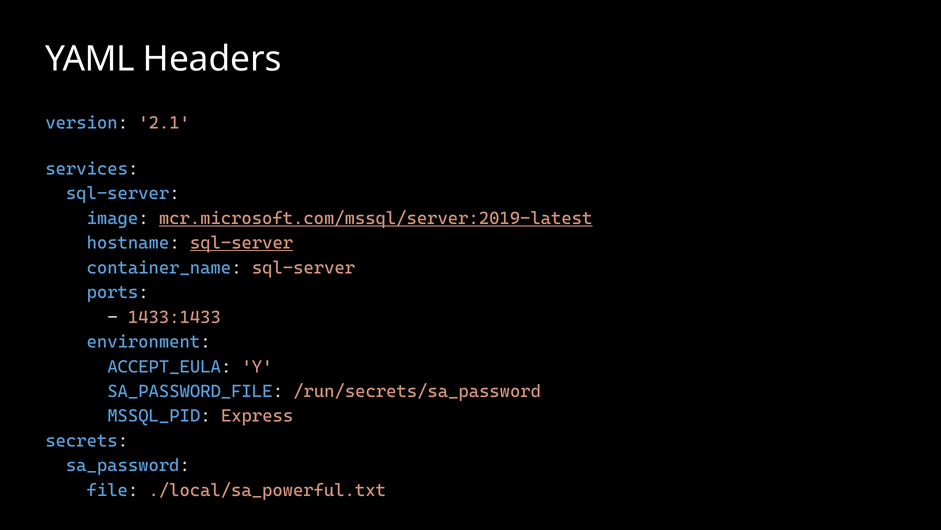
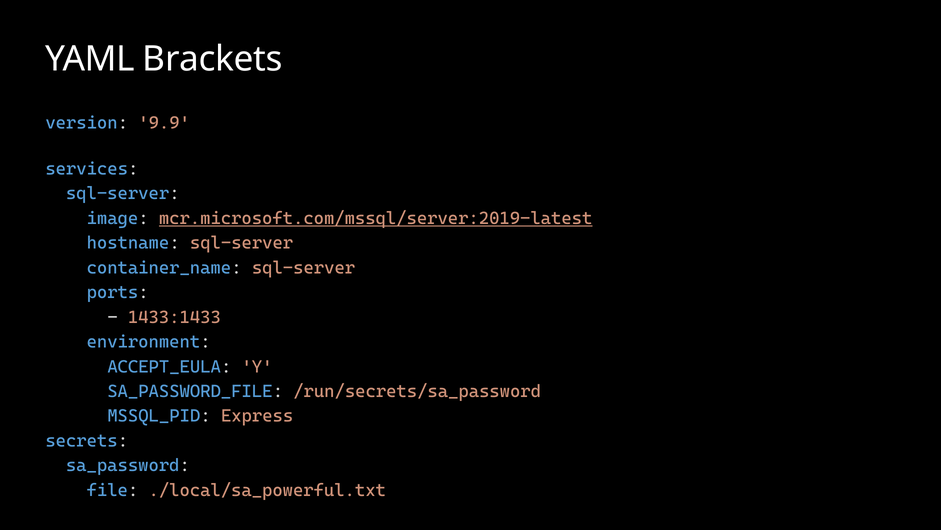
Headers: Headers -> Brackets (213, 59)
2.1: 2.1 -> 9.9 (164, 123)
sql-server underline: present -> none (242, 243)
